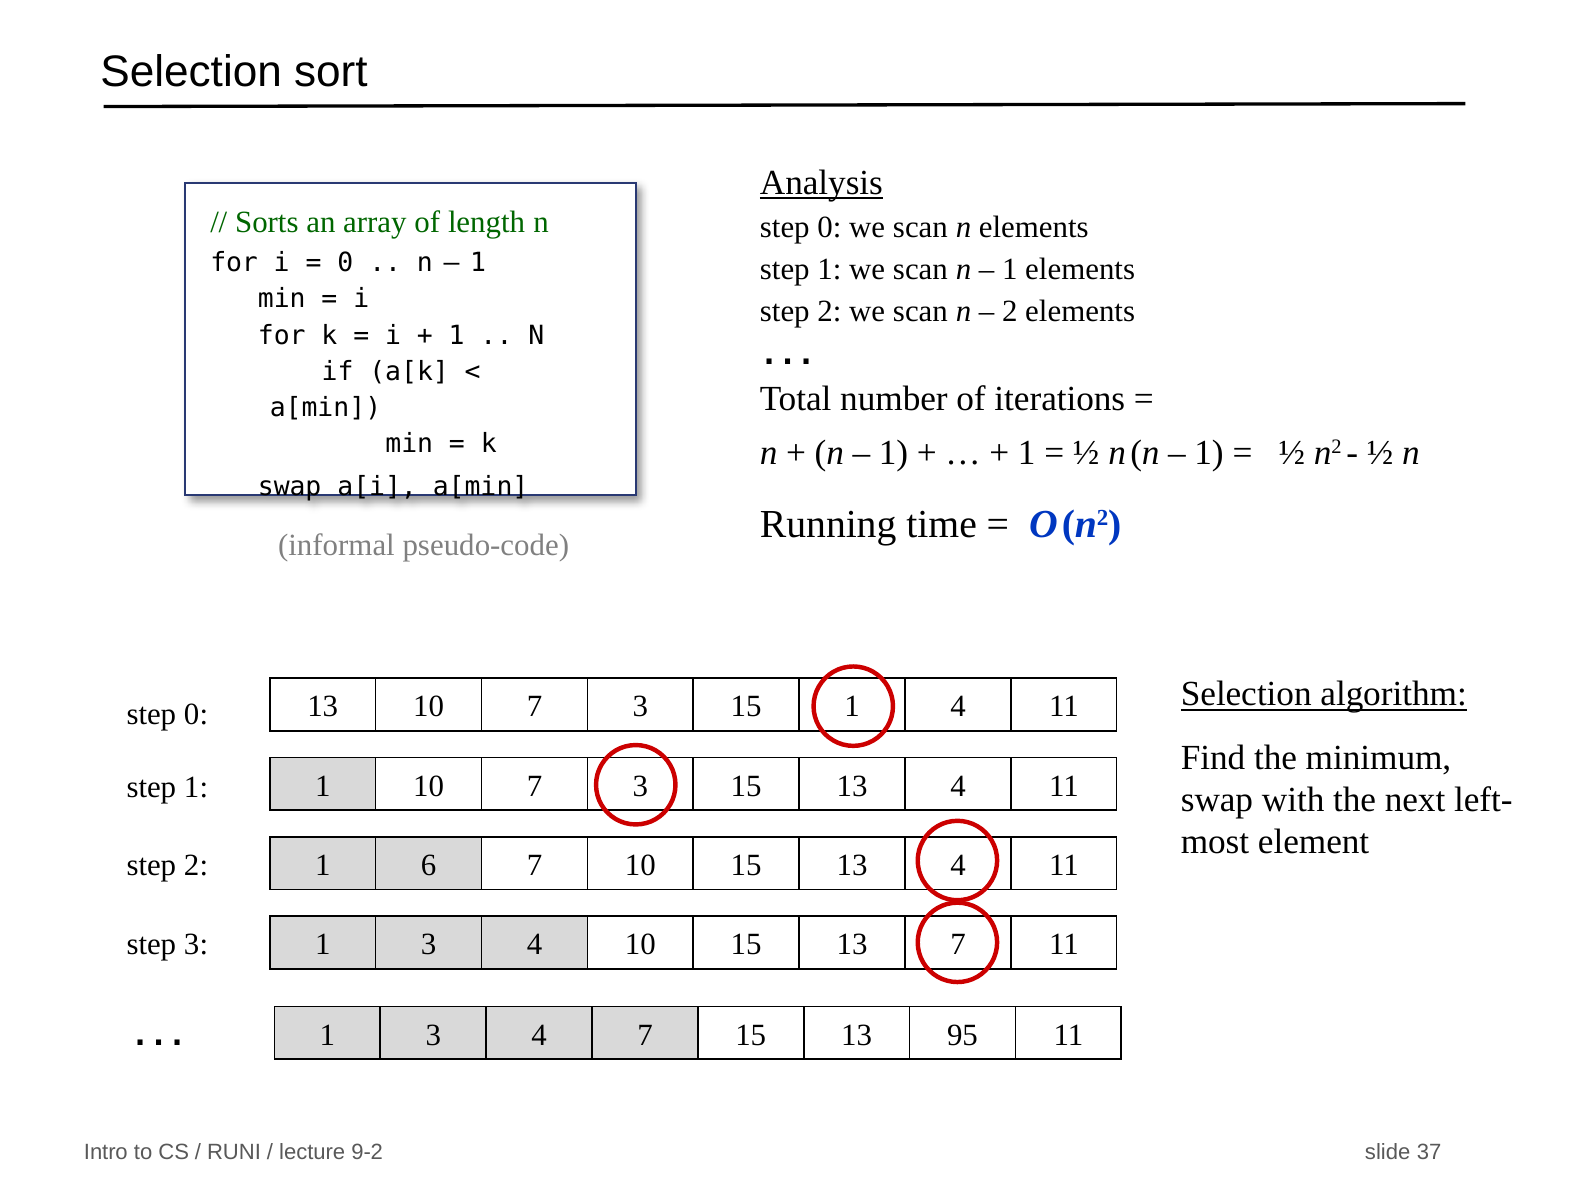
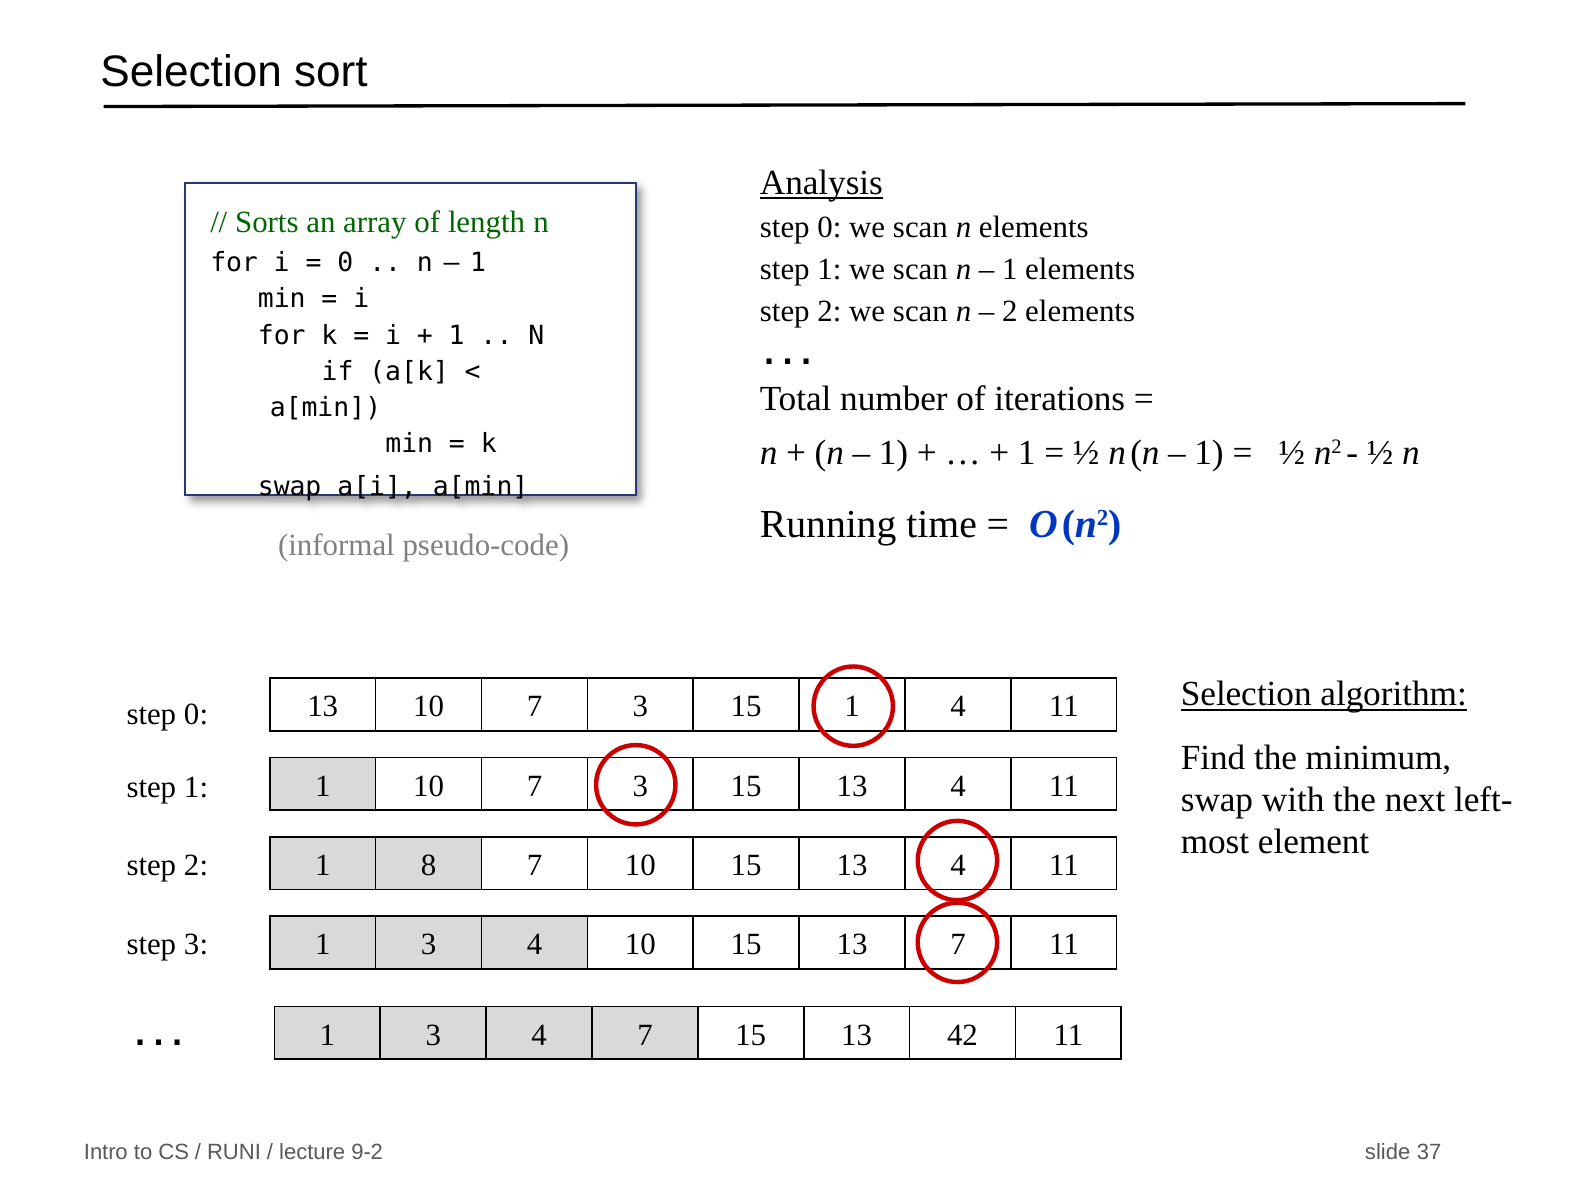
6: 6 -> 8 (429, 865)
95: 95 -> 42 (962, 1035)
